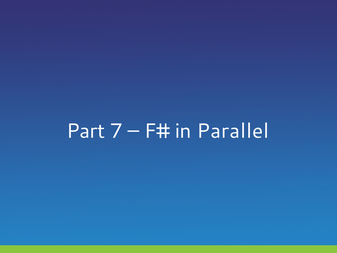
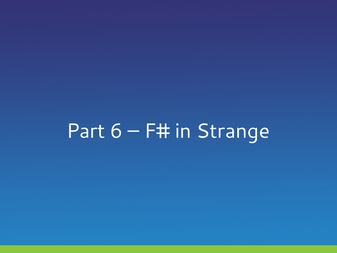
7: 7 -> 6 (116, 131)
Parallel: Parallel -> Strange (233, 131)
